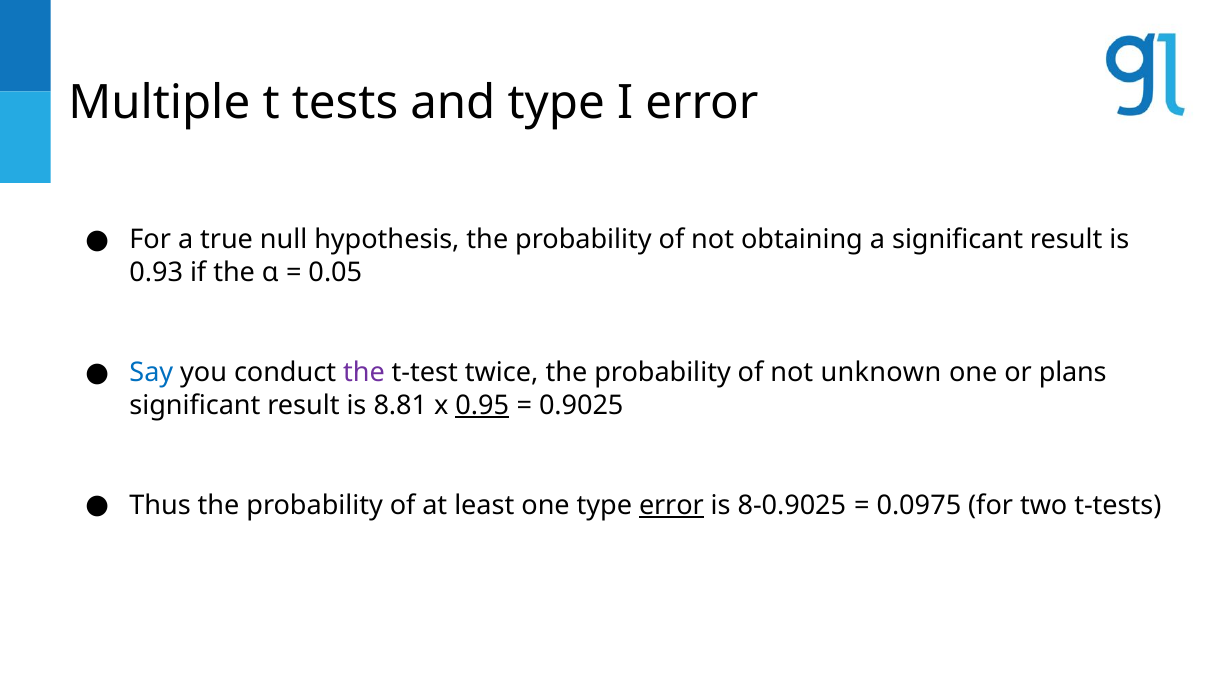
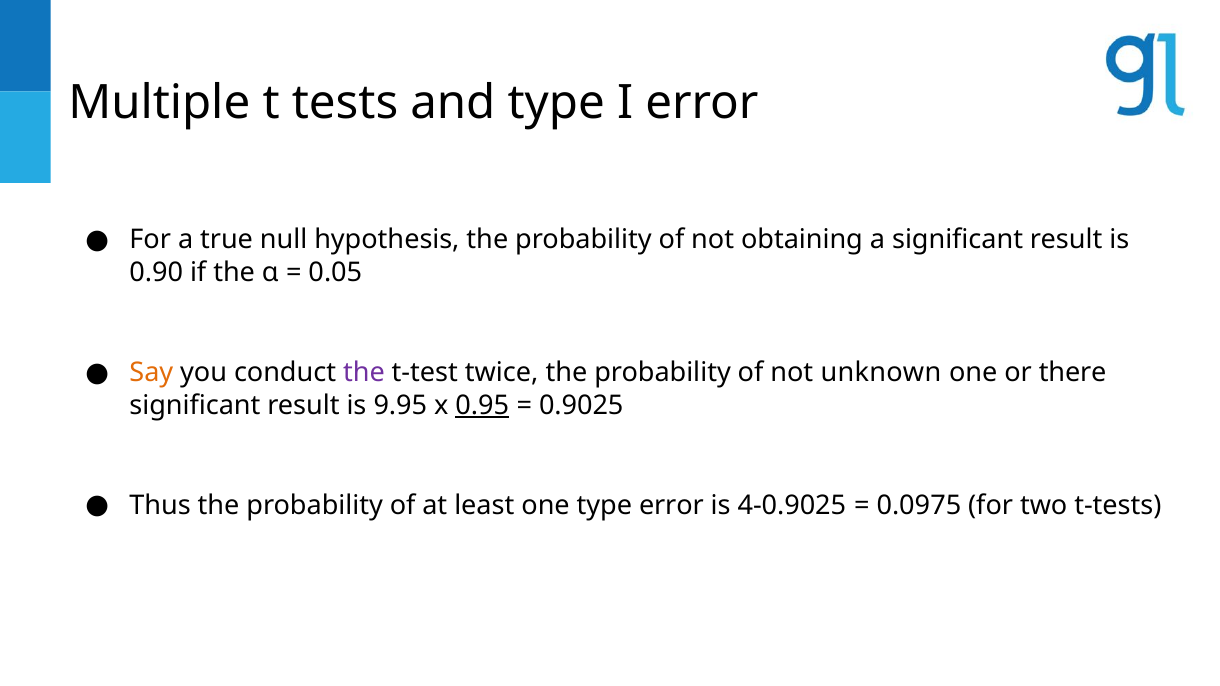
0.93: 0.93 -> 0.90 (156, 273)
Say colour: blue -> orange (151, 373)
plans: plans -> there (1073, 373)
8.81: 8.81 -> 9.95 (400, 405)
error underline: present -> none (671, 506)
8-0.9025: 8-0.9025 -> 4-0.9025 (792, 506)
